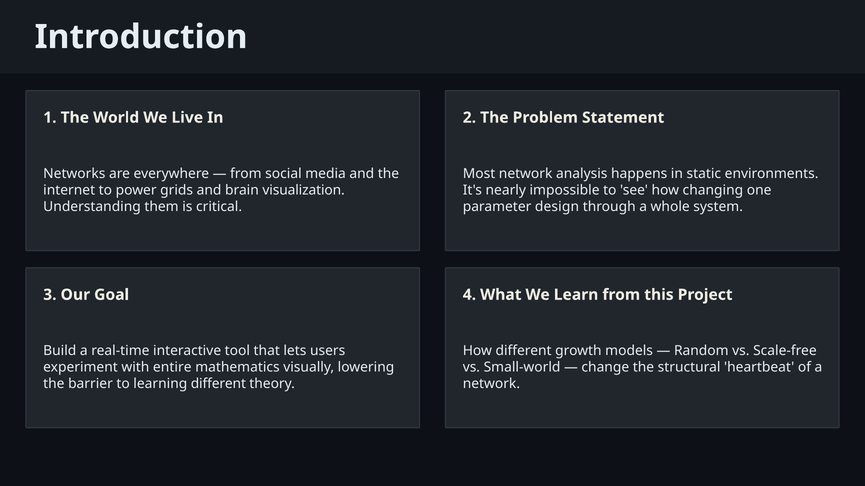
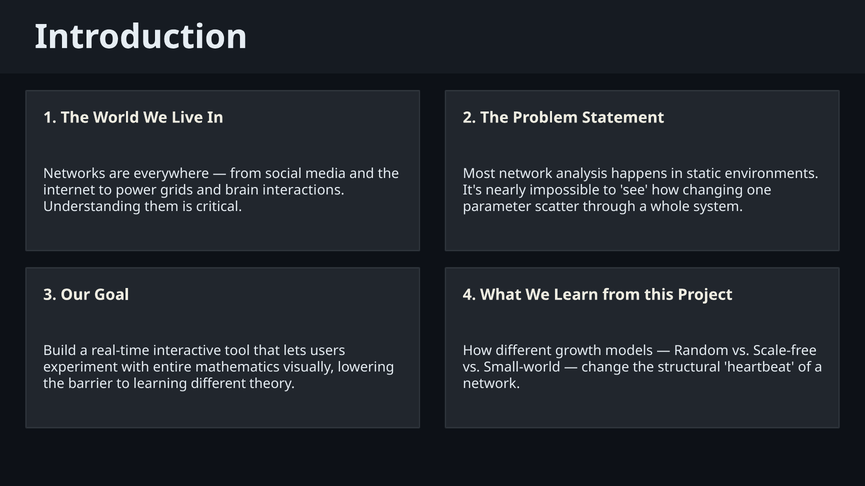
visualization: visualization -> interactions (304, 190)
design: design -> scatter (557, 207)
